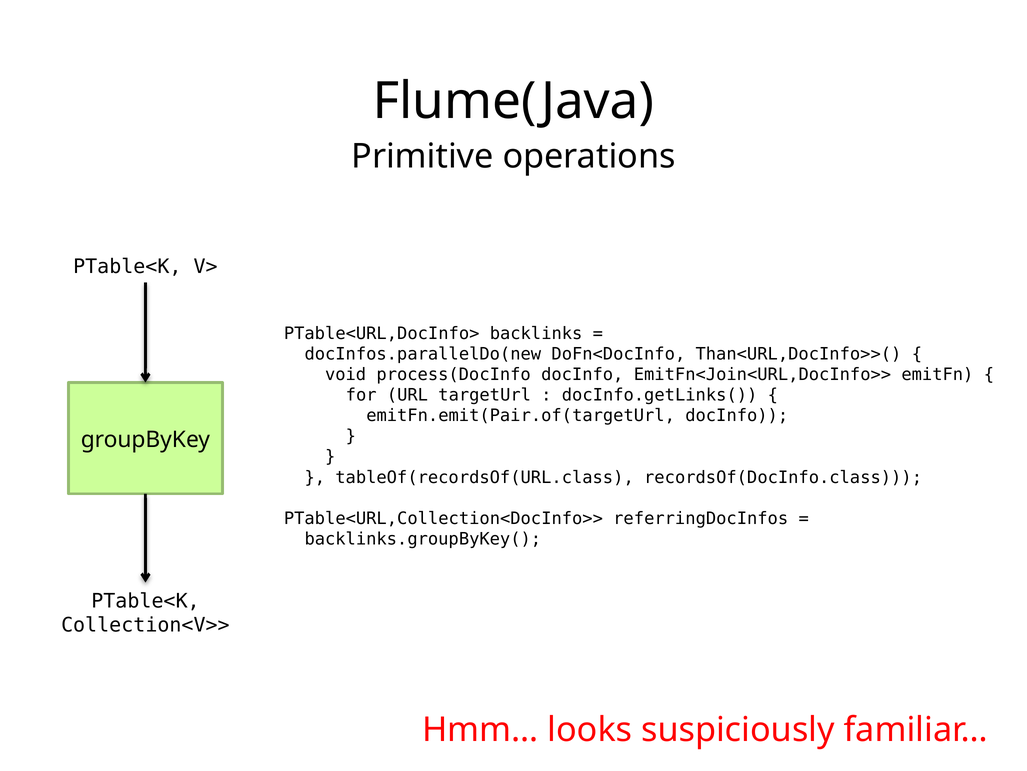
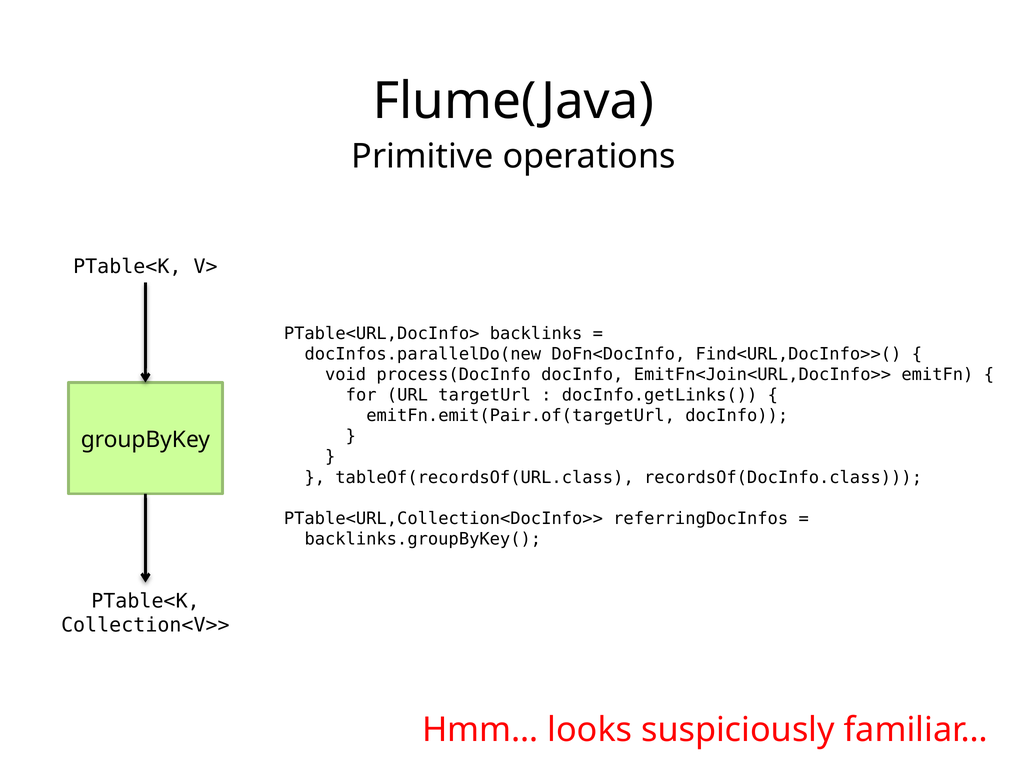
Than<URL,DocInfo>>(: Than<URL,DocInfo>>( -> Find<URL,DocInfo>>( (798, 354)
